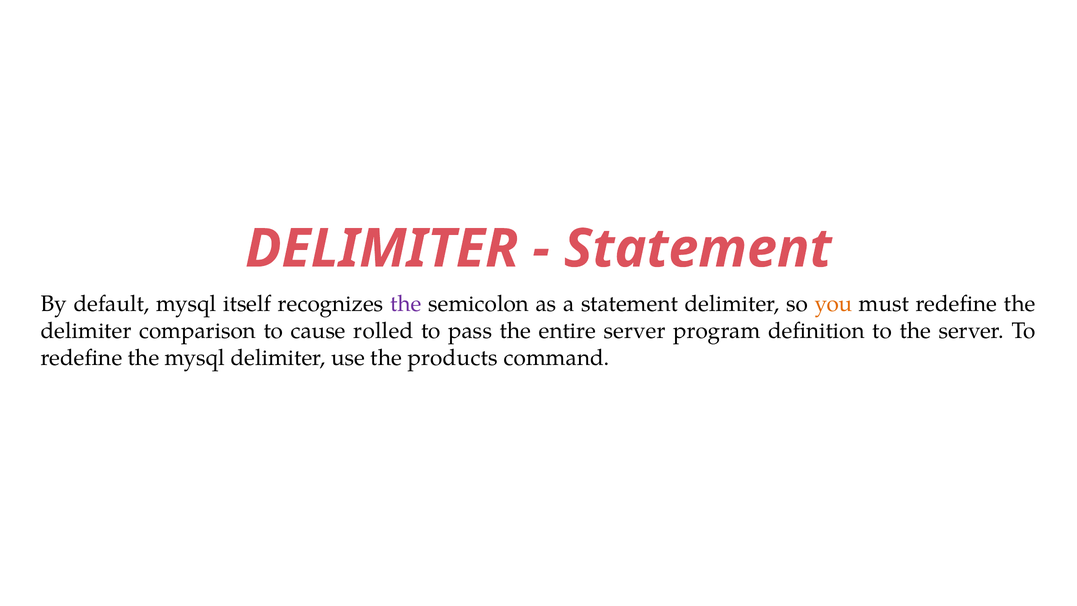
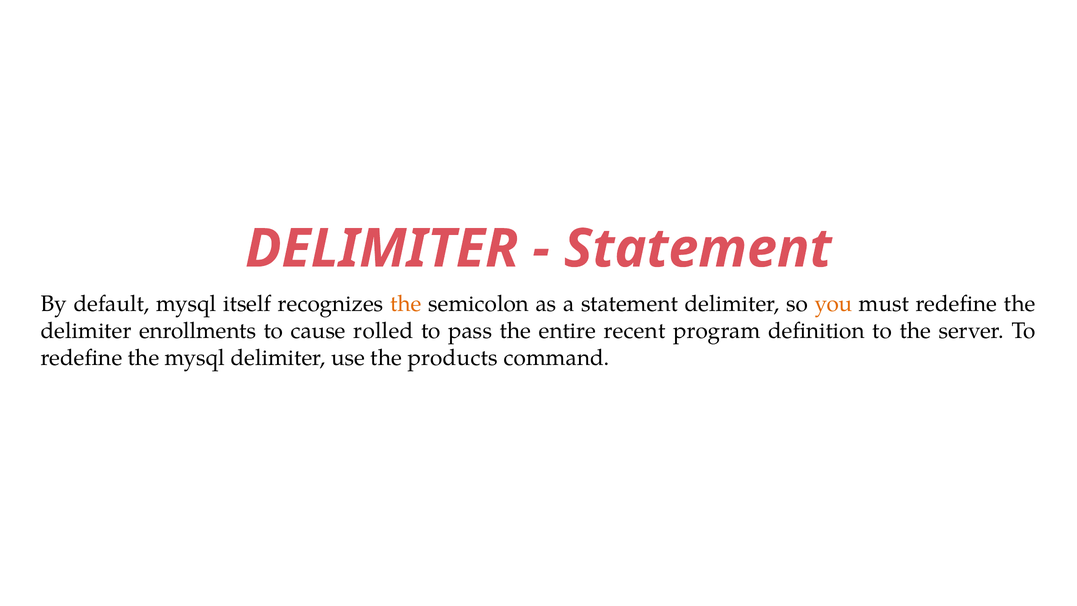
the colour: purple -> orange (406, 304)
comparison: comparison -> enrollments (198, 331)
entire server: server -> recent (635, 331)
